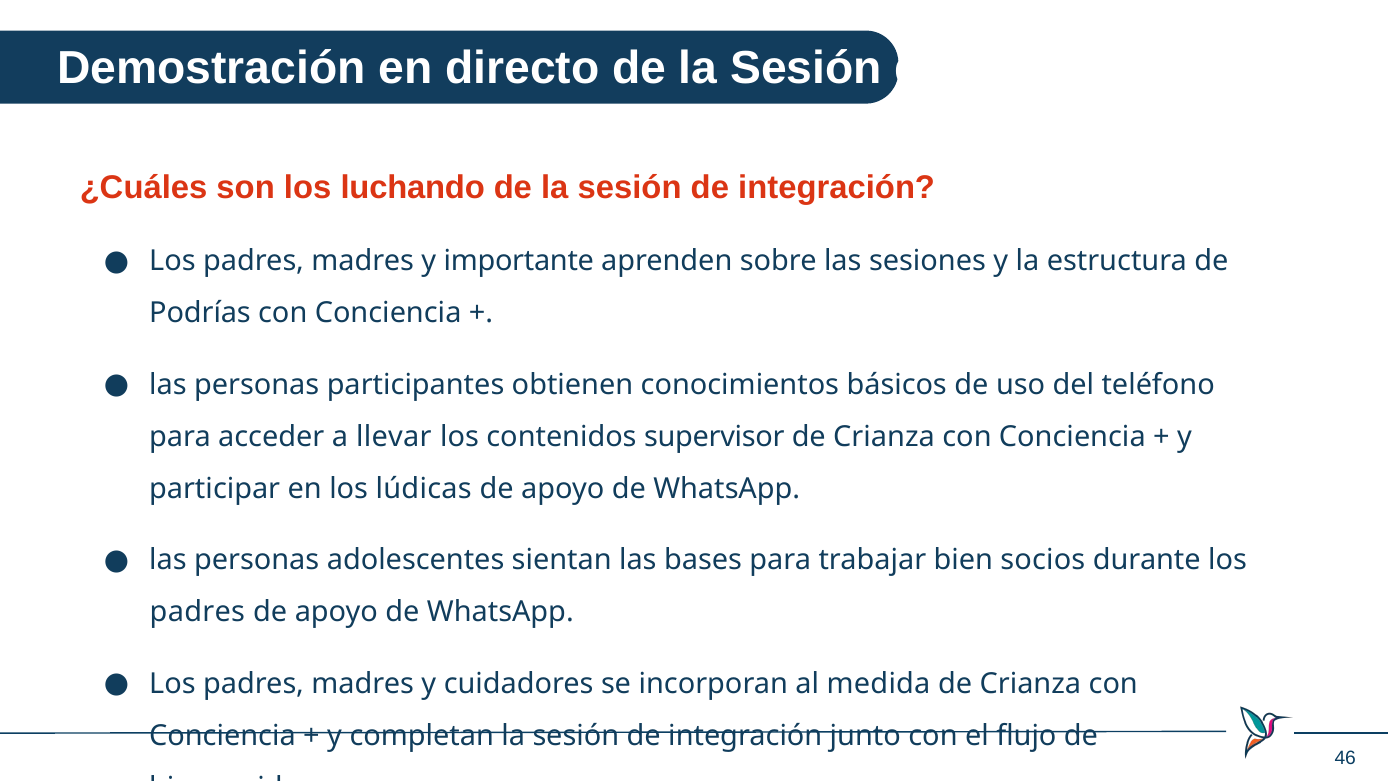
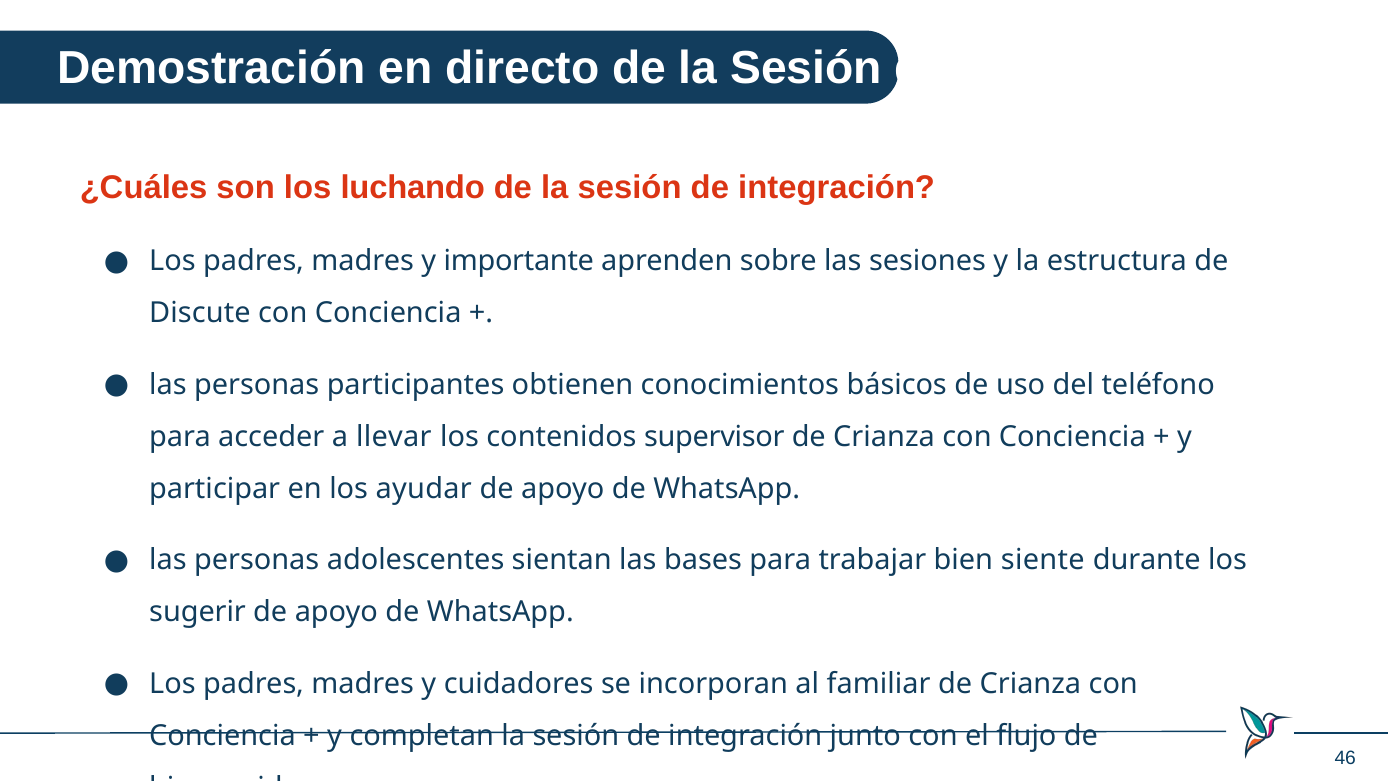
Podrías: Podrías -> Discute (200, 313)
lúdicas: lúdicas -> ayudar (424, 489)
socios: socios -> siente (1043, 560)
padres: padres -> sugerir (198, 612)
medida: medida -> familiar (879, 683)
